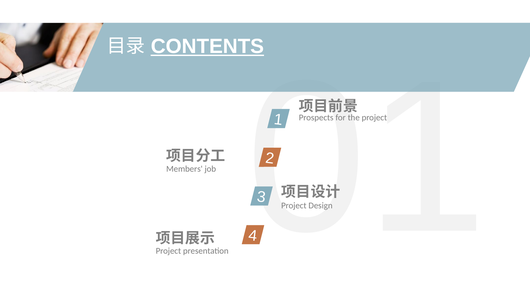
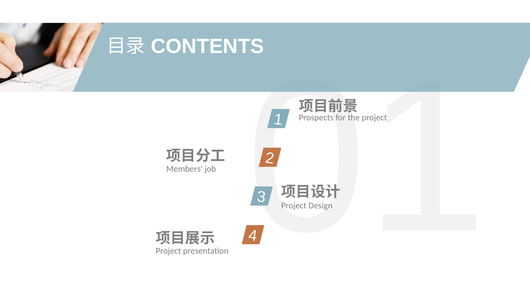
CONTENTS underline: present -> none (207, 46)
